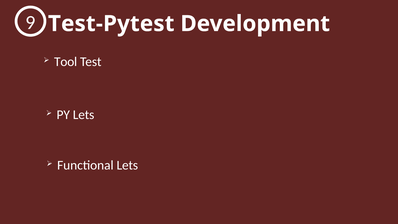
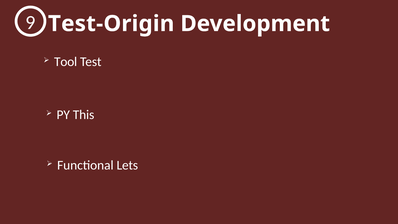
Test-Pytest: Test-Pytest -> Test-Origin (111, 24)
PY Lets: Lets -> This (84, 115)
